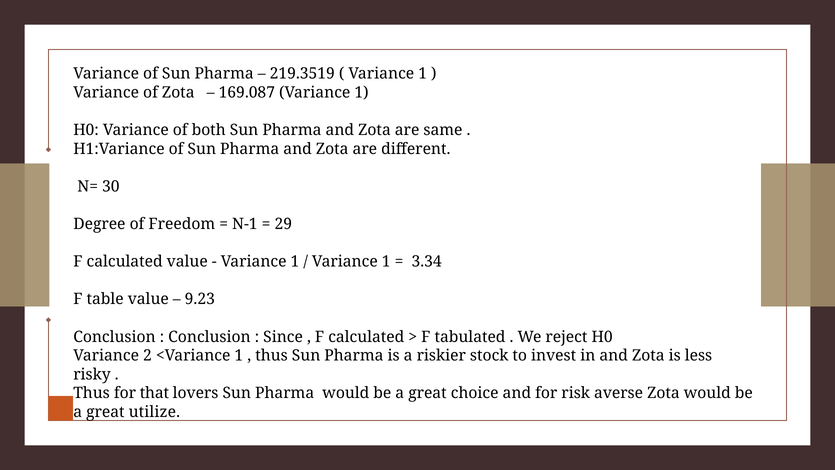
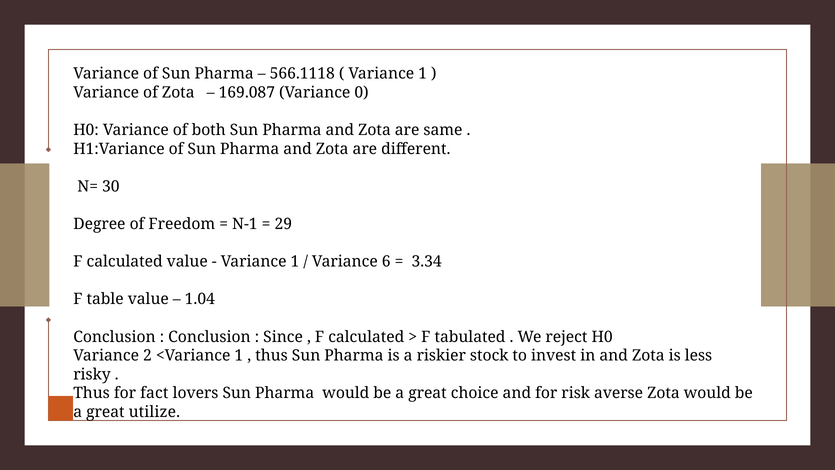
219.3519: 219.3519 -> 566.1118 (302, 74)
169.087 Variance 1: 1 -> 0 (361, 92)
1: 1 -> 6 (386, 261)
9.23: 9.23 -> 1.04 (200, 299)
that: that -> fact (154, 393)
